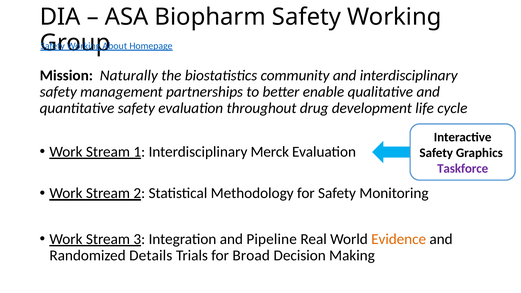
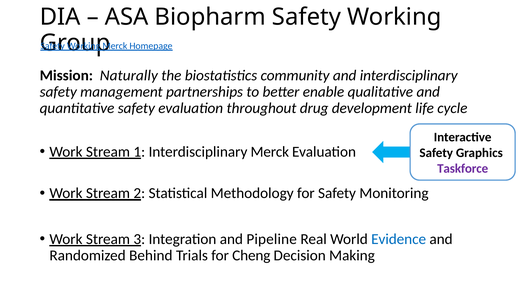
About: About -> Merck (115, 46)
Evidence colour: orange -> blue (399, 239)
Details: Details -> Behind (151, 255)
Broad: Broad -> Cheng (251, 255)
